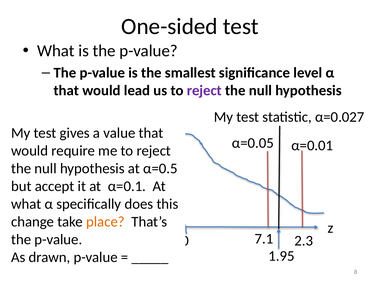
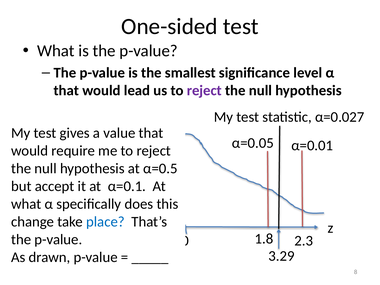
place colour: orange -> blue (105, 222)
7.1: 7.1 -> 1.8 (264, 239)
1.95: 1.95 -> 3.29 (281, 256)
